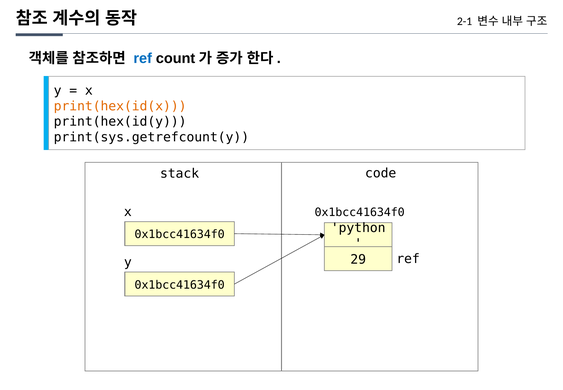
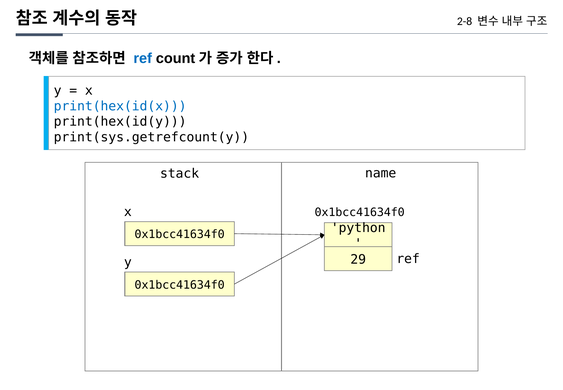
2-1: 2-1 -> 2-8 (465, 21)
print(hex(id(x colour: orange -> blue (120, 106)
code: code -> name (381, 173)
